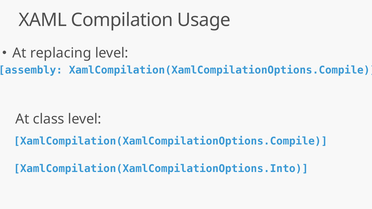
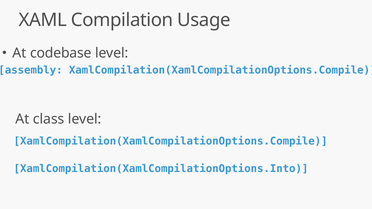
replacing: replacing -> codebase (61, 53)
